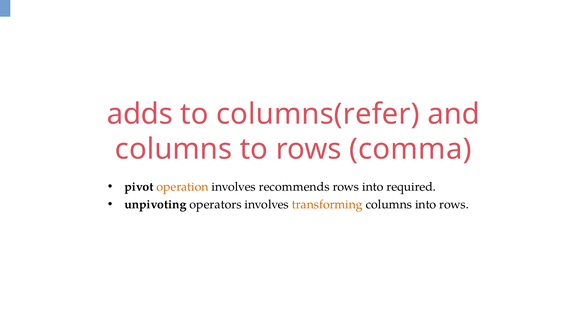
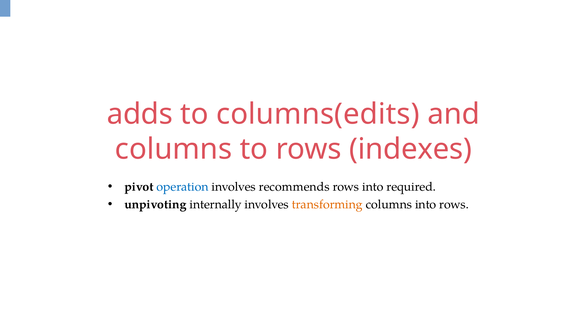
columns(refer: columns(refer -> columns(edits (318, 114)
comma: comma -> indexes (411, 149)
operation colour: orange -> blue (183, 187)
operators: operators -> internally (216, 205)
